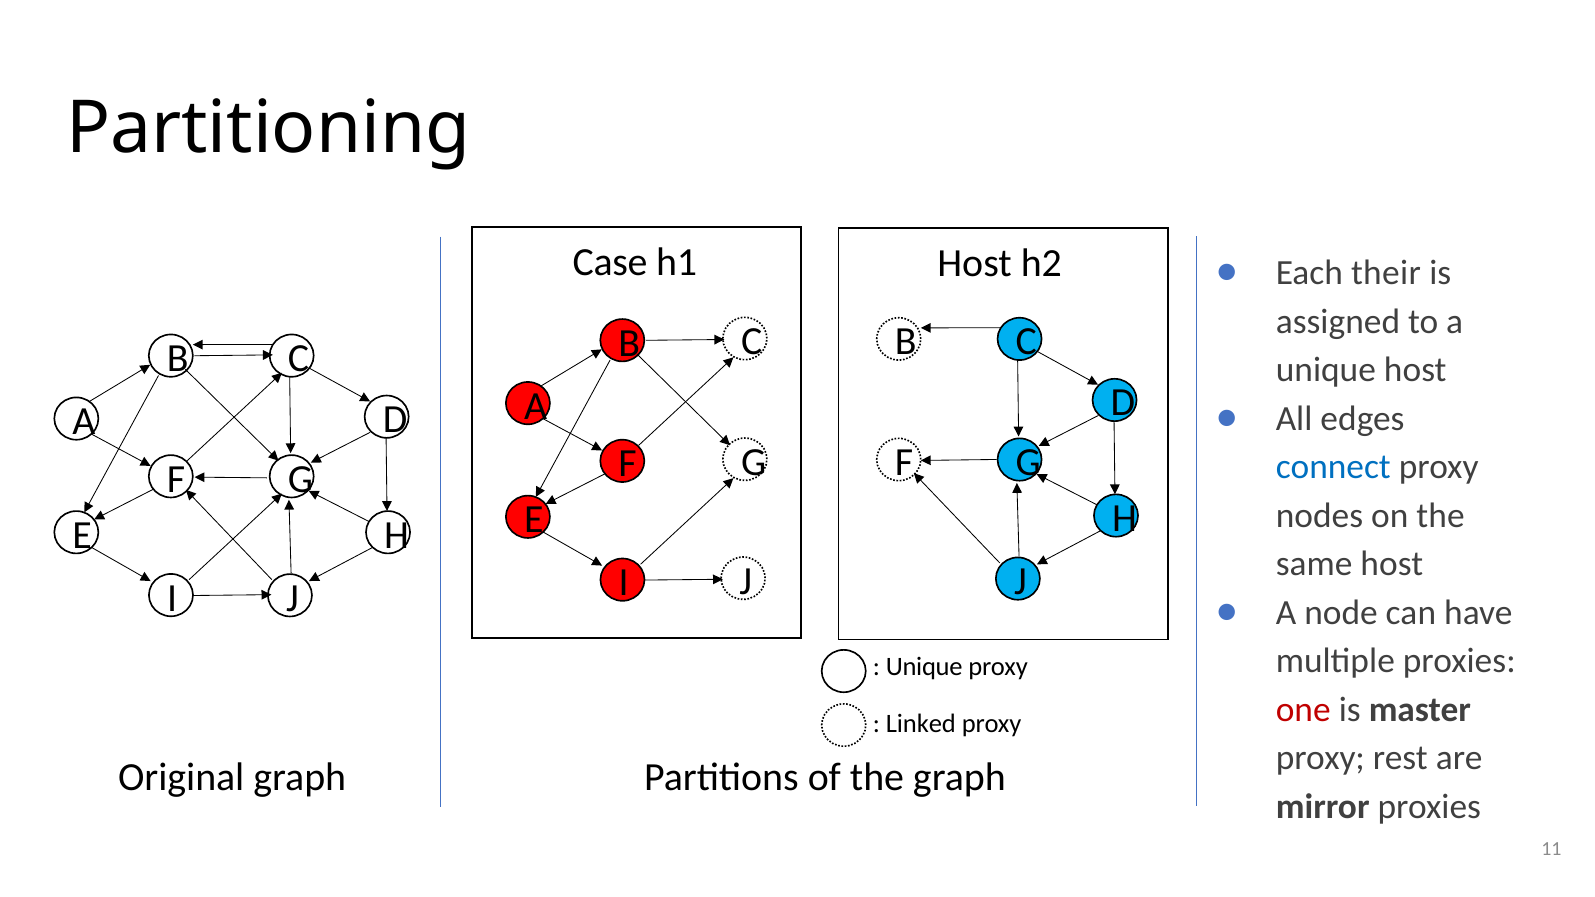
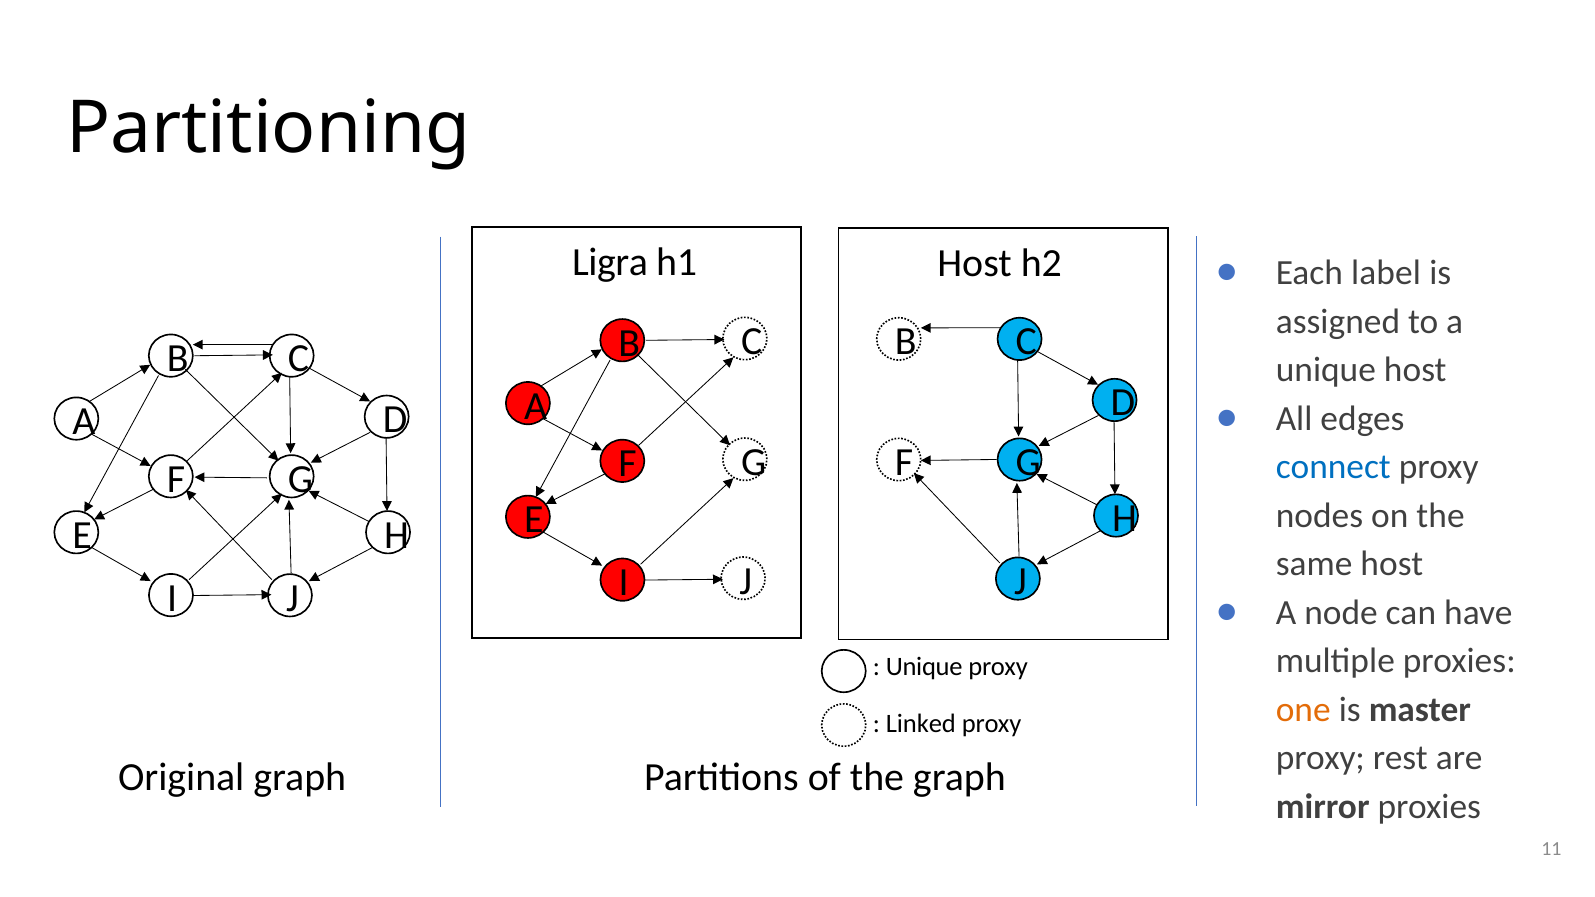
Case: Case -> Ligra (610, 262)
their: their -> label (1386, 273)
one colour: red -> orange (1303, 710)
